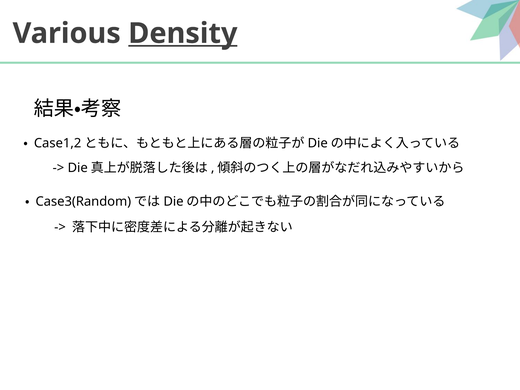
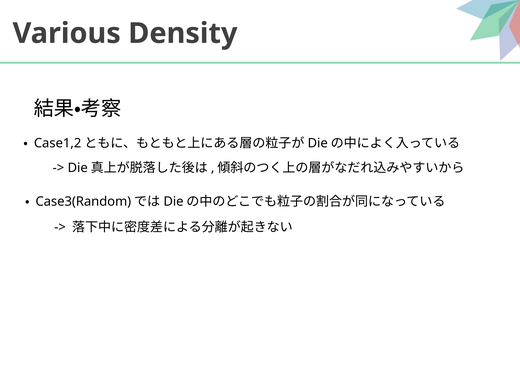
Density underline: present -> none (183, 33)
